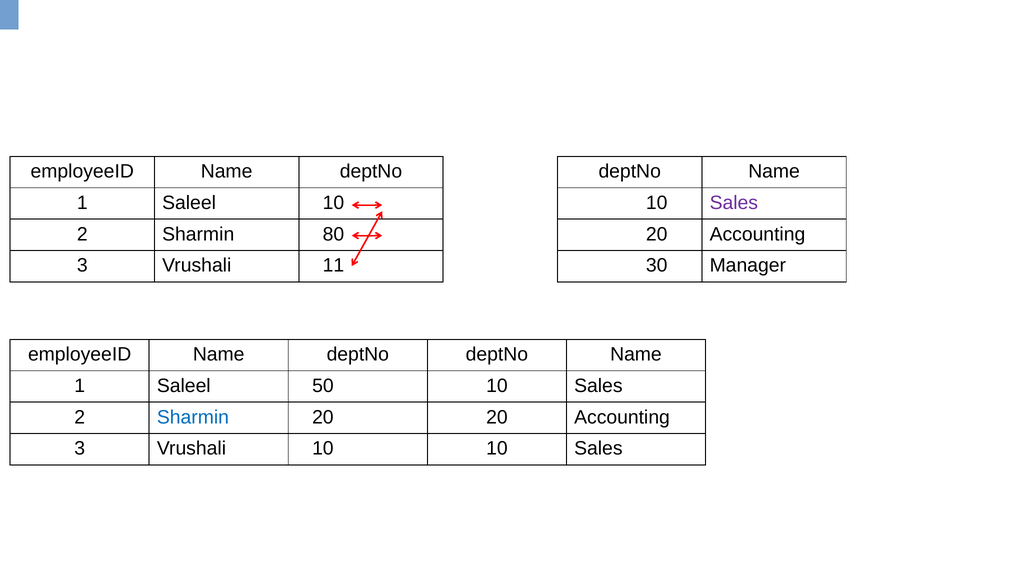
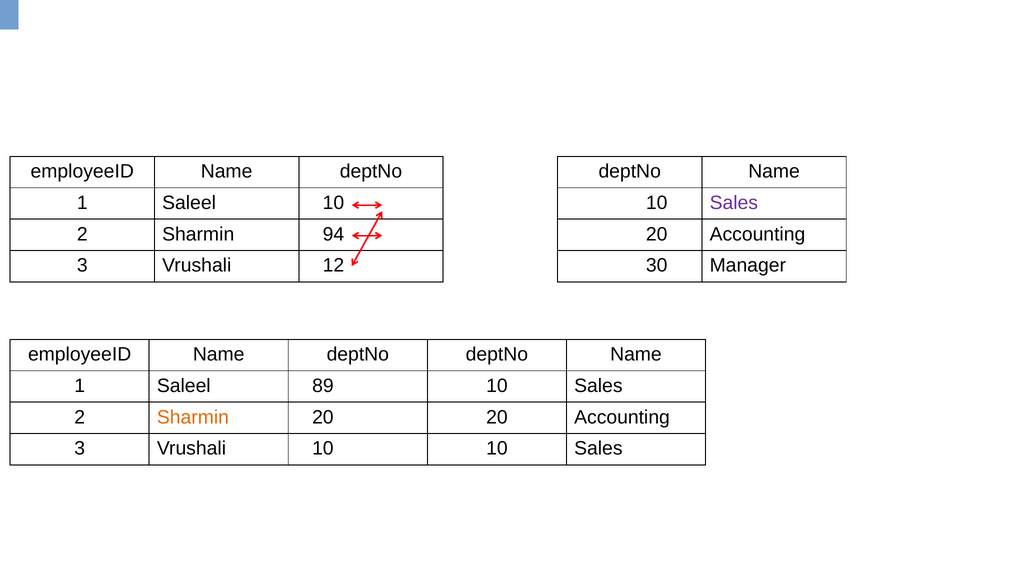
80: 80 -> 94 (333, 234)
11: 11 -> 12 (333, 266)
50: 50 -> 89 (323, 386)
Sharmin colour: blue -> orange (193, 417)
